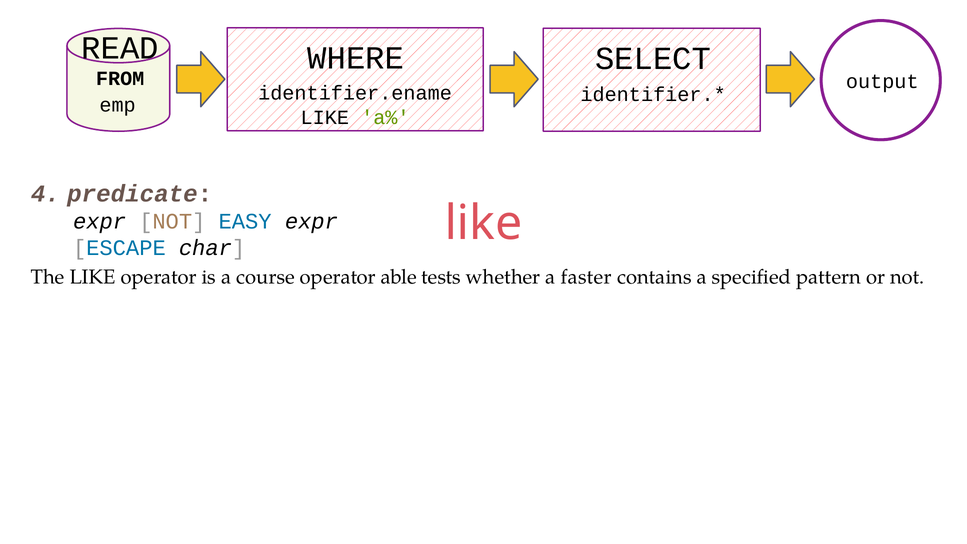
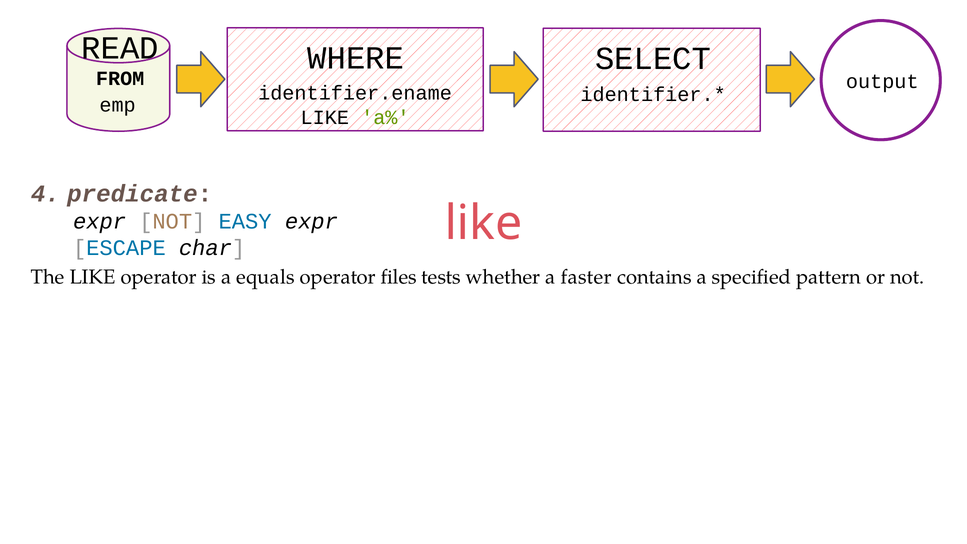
course: course -> equals (265, 277)
able: able -> files (399, 277)
